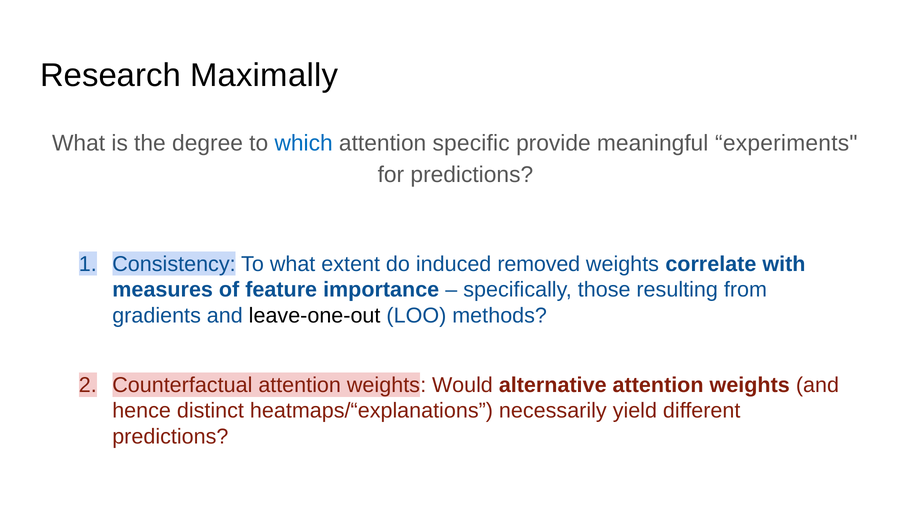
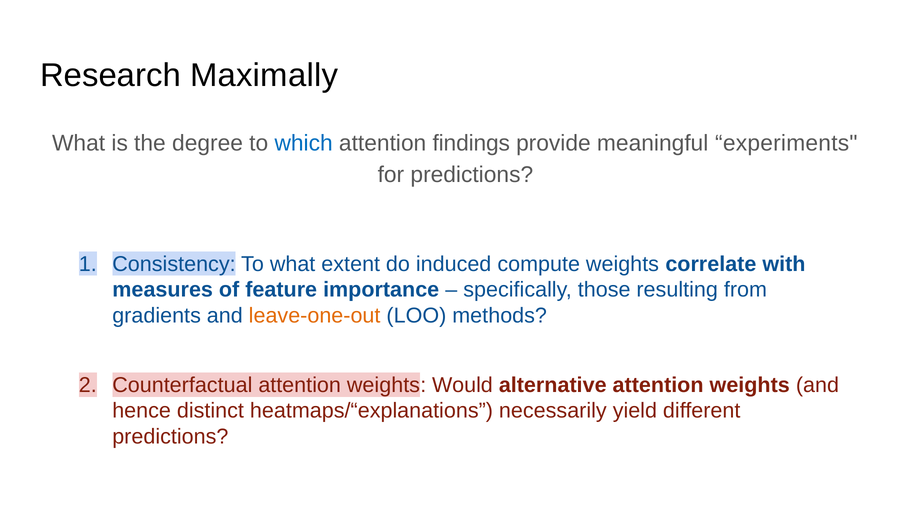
specific: specific -> findings (471, 143)
removed: removed -> compute (539, 264)
leave-one-out colour: black -> orange (315, 316)
